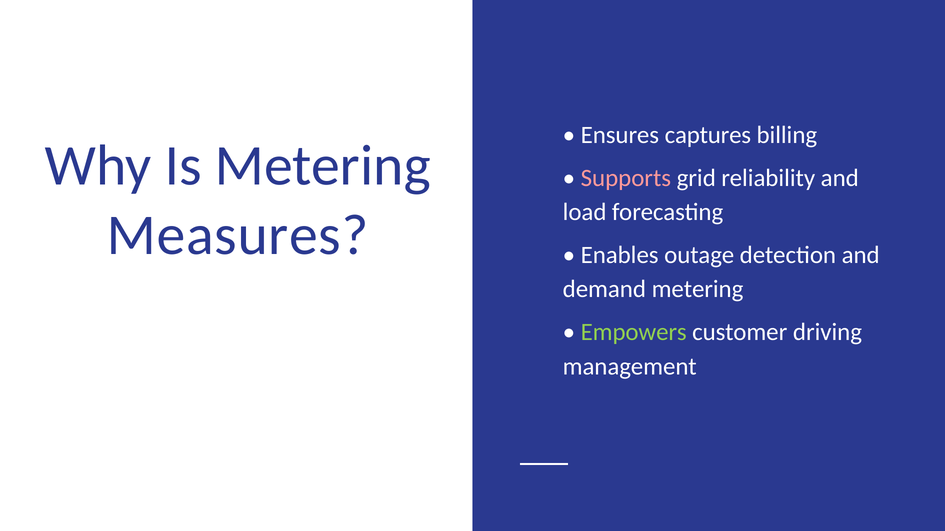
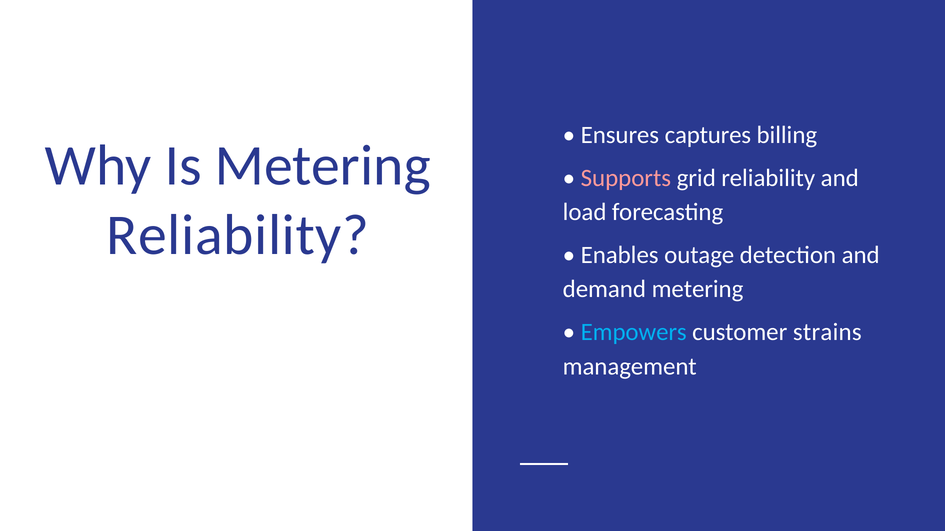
Measures: Measures -> Reliability (238, 235)
Empowers colour: light green -> light blue (634, 332)
driving: driving -> strains (827, 332)
